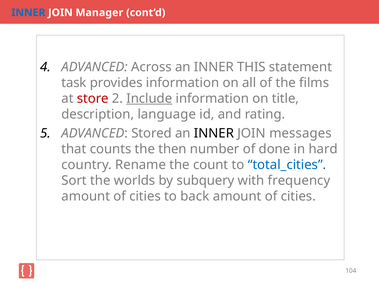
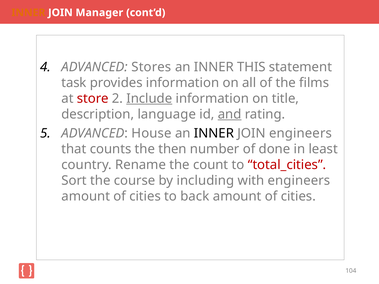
INNER colour: blue -> orange (28, 13)
Across: Across -> Stores (151, 67)
and underline: none -> present (230, 114)
Stored: Stored -> House (151, 133)
JOIN messages: messages -> engineers (300, 133)
hard: hard -> least (323, 149)
total_cities colour: blue -> red (287, 165)
worlds: worlds -> course (135, 181)
subquery: subquery -> including (205, 181)
with frequency: frequency -> engineers (299, 181)
